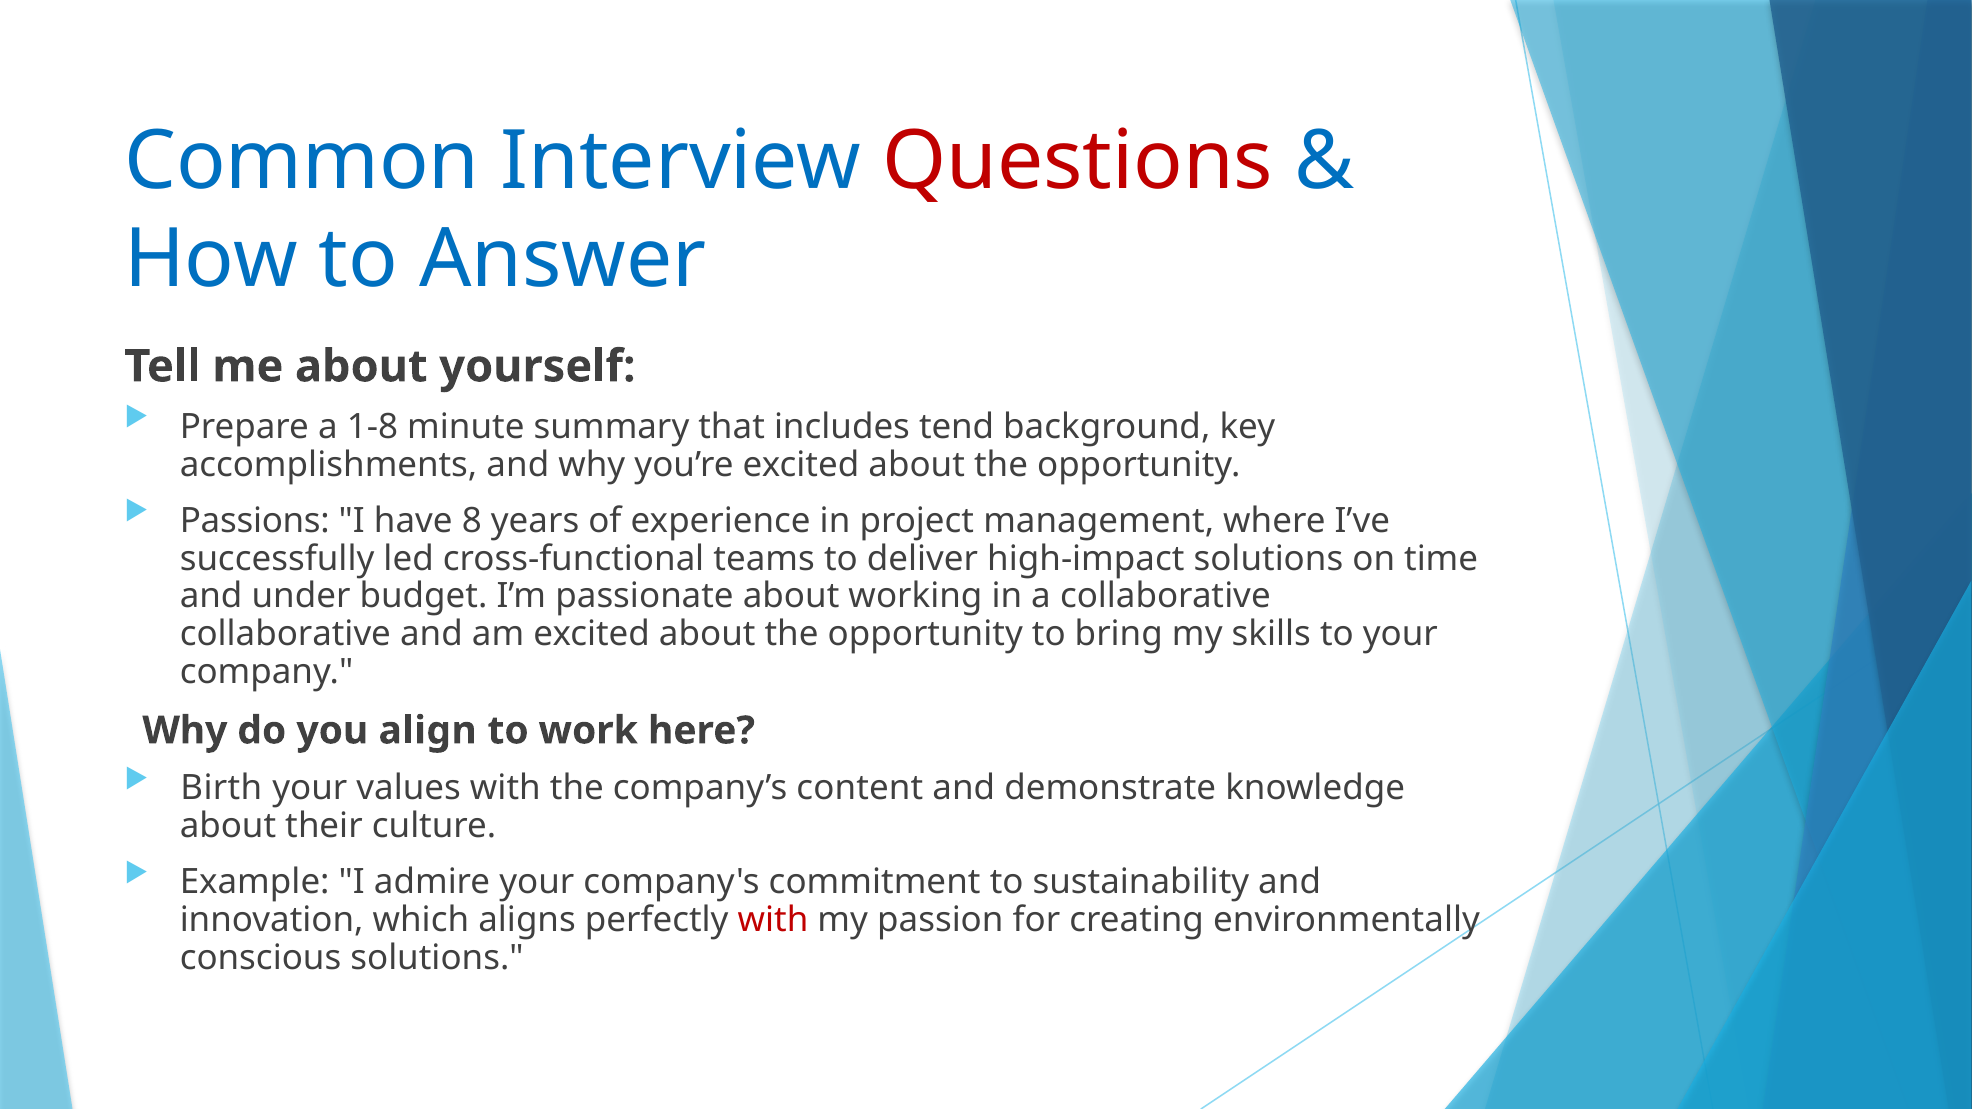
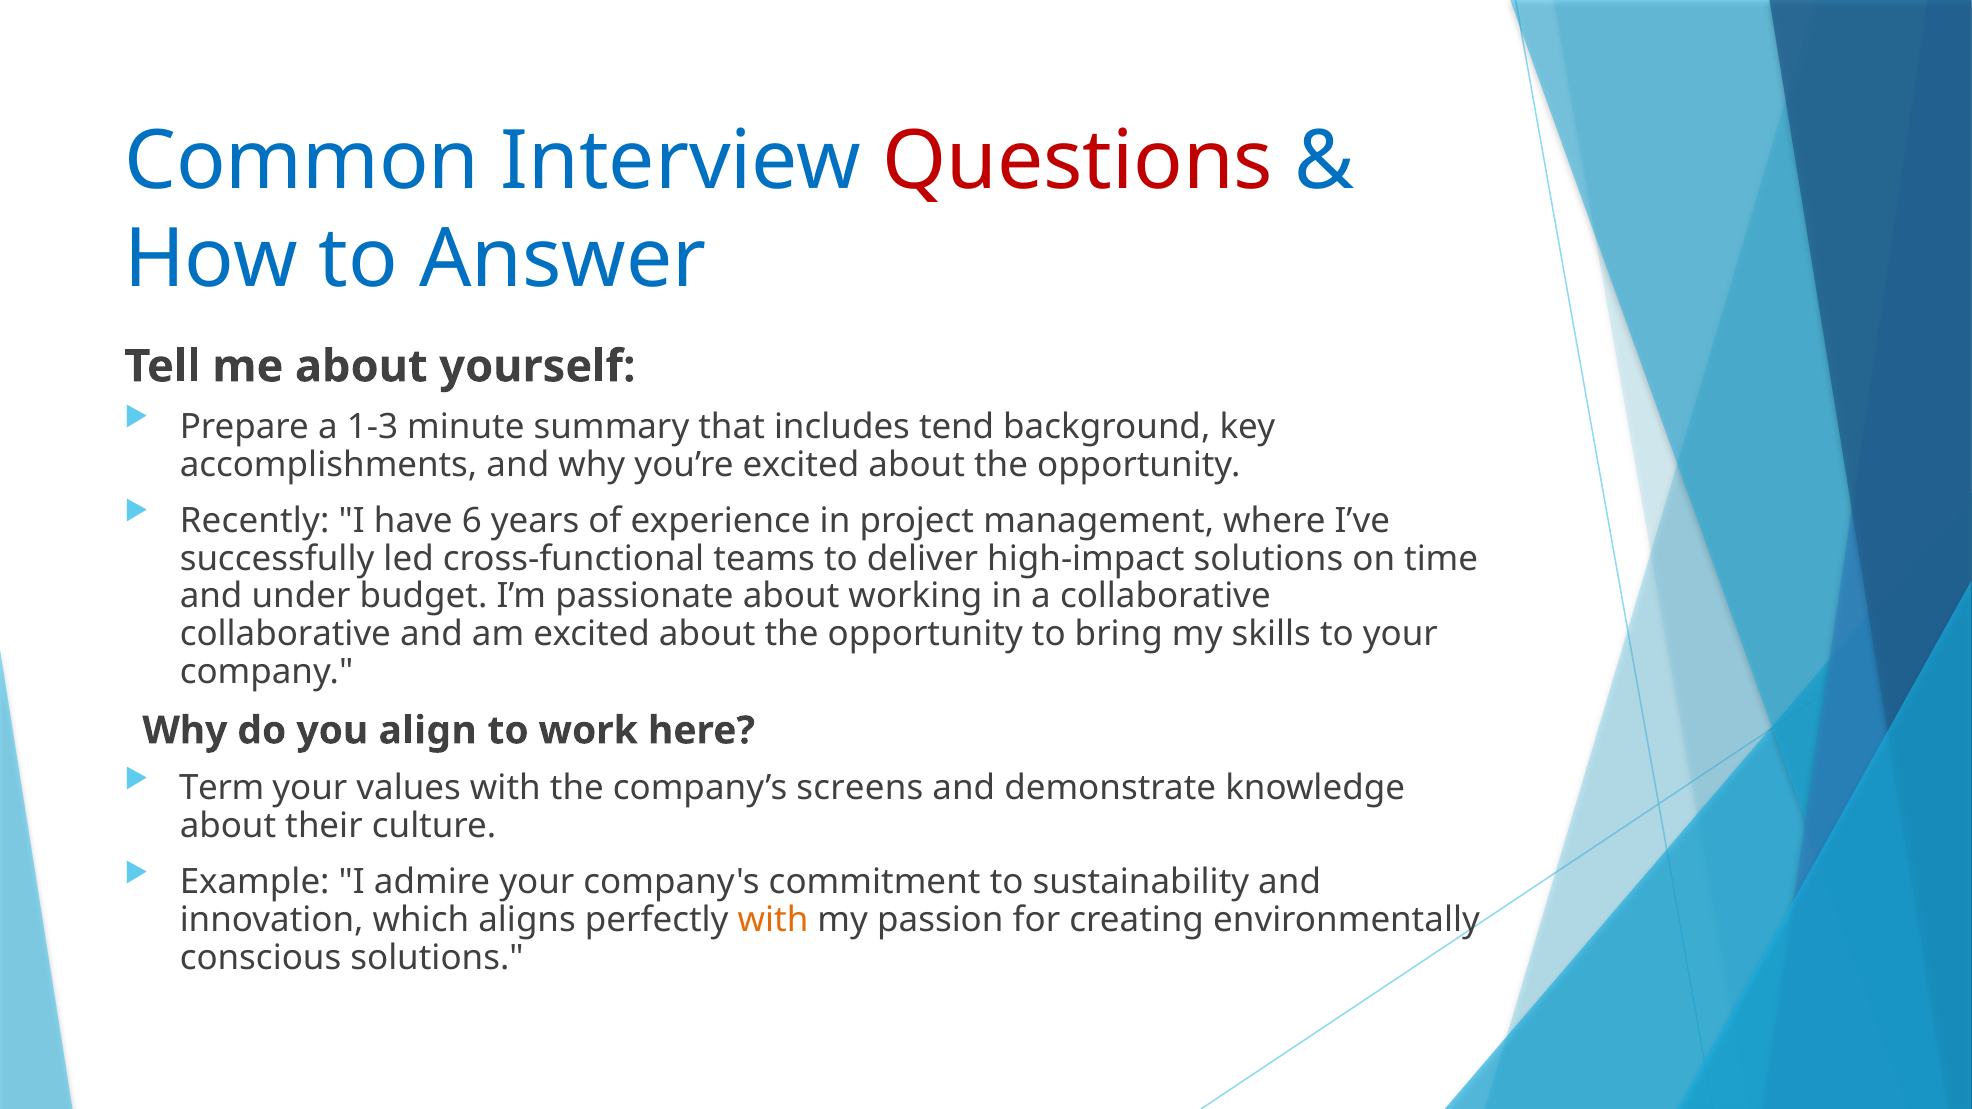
1-8: 1-8 -> 1-3 (372, 427)
Passions: Passions -> Recently (255, 521)
8: 8 -> 6 (472, 521)
Birth: Birth -> Term (222, 789)
content: content -> screens (860, 789)
with colour: red -> orange (773, 920)
